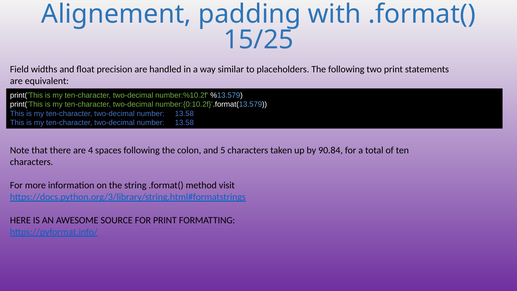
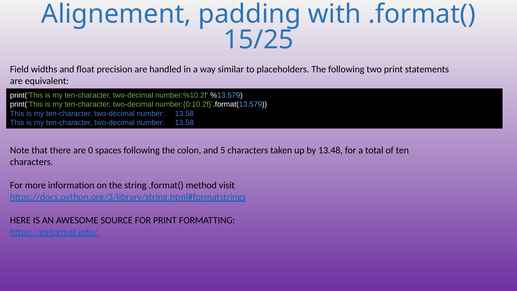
4: 4 -> 0 (91, 150)
90.84: 90.84 -> 13.48 (331, 150)
